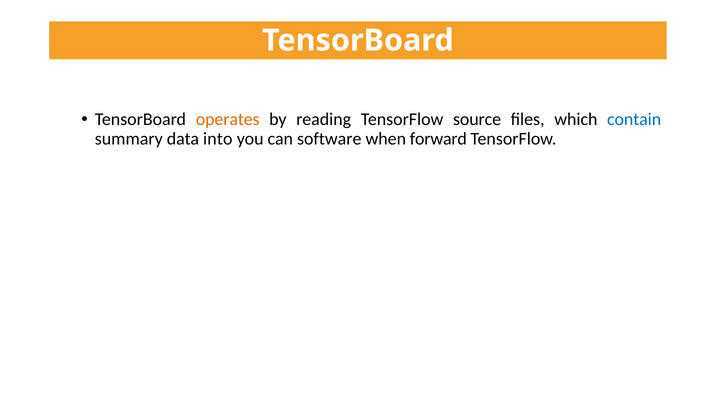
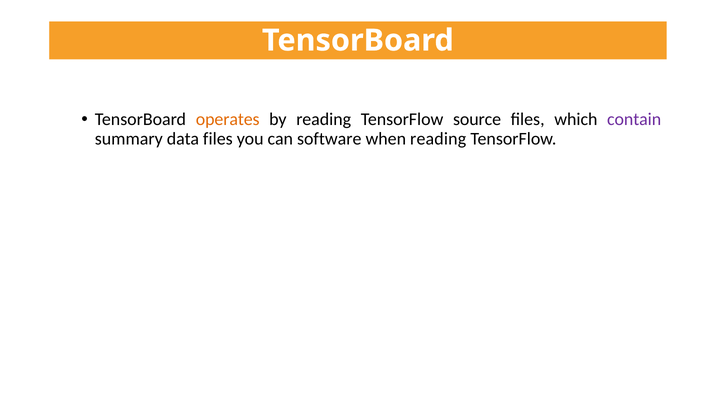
contain colour: blue -> purple (634, 119)
data into: into -> files (218, 139)
when forward: forward -> reading (438, 139)
